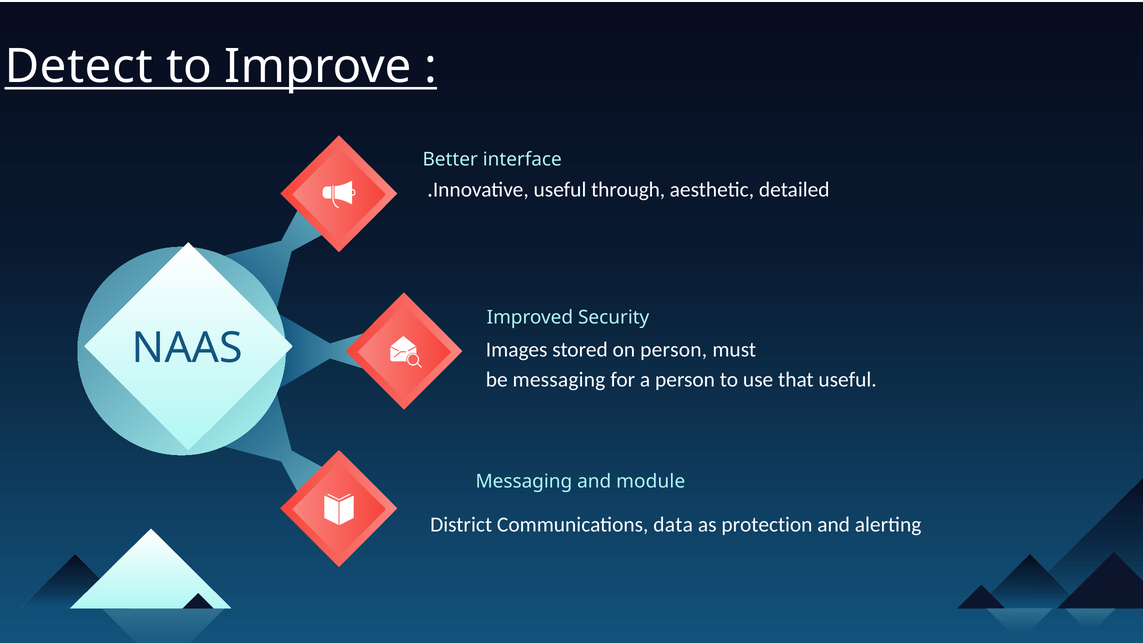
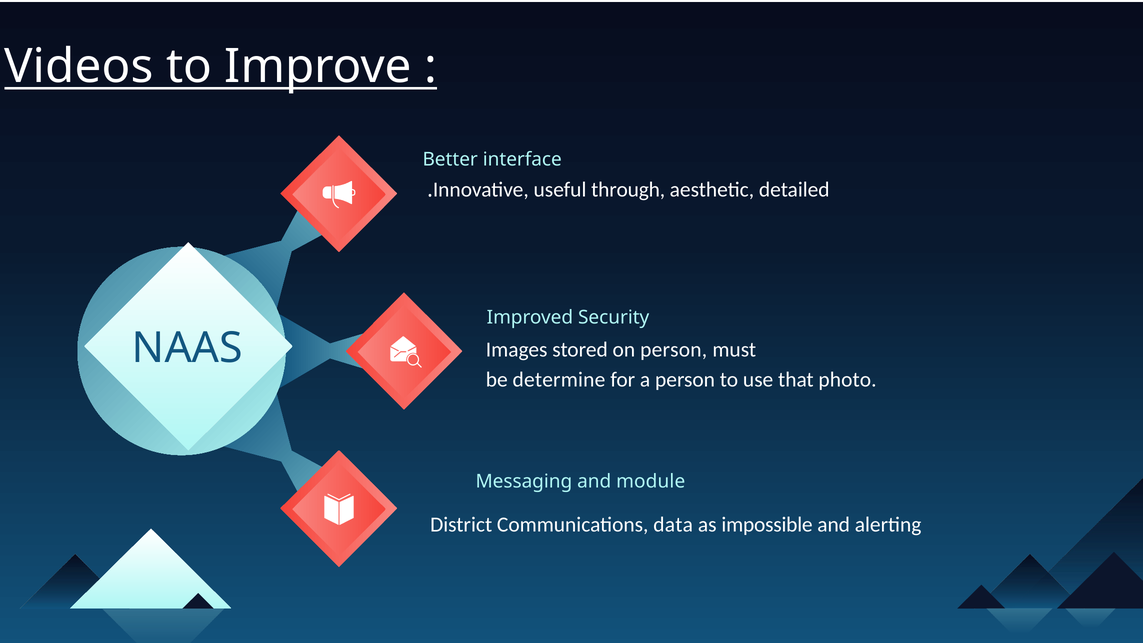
Detect: Detect -> Videos (79, 67)
be messaging: messaging -> determine (559, 380)
that useful: useful -> photo (848, 380)
protection: protection -> impossible (767, 525)
